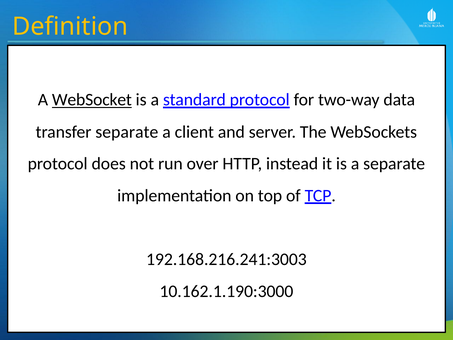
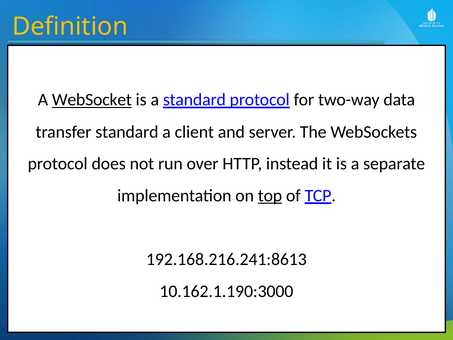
transfer separate: separate -> standard (127, 132)
top underline: none -> present (270, 195)
192.168.216.241:3003: 192.168.216.241:3003 -> 192.168.216.241:8613 (226, 259)
